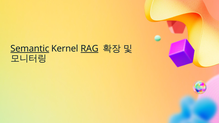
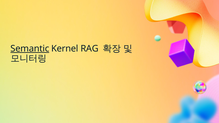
RAG underline: present -> none (89, 49)
